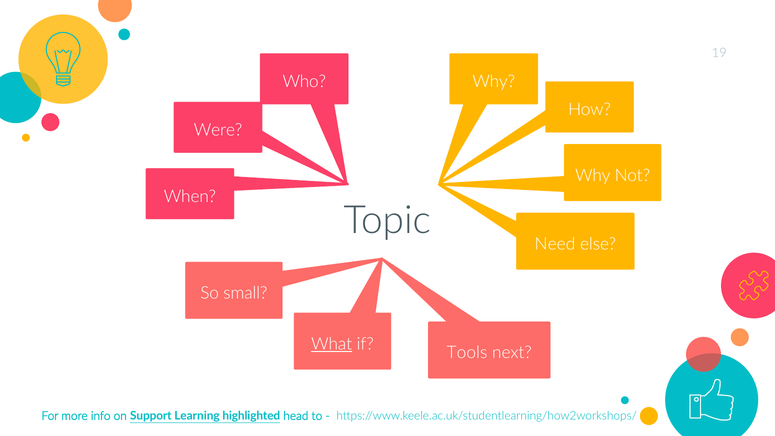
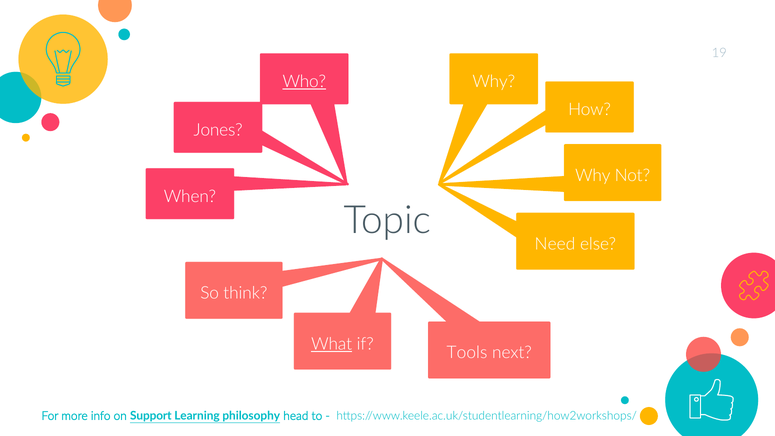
Who underline: none -> present (304, 82)
Were: Were -> Jones (218, 130)
small: small -> think (245, 293)
highlighted: highlighted -> philosophy (251, 416)
